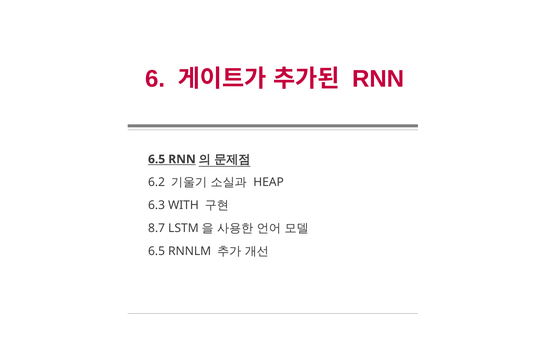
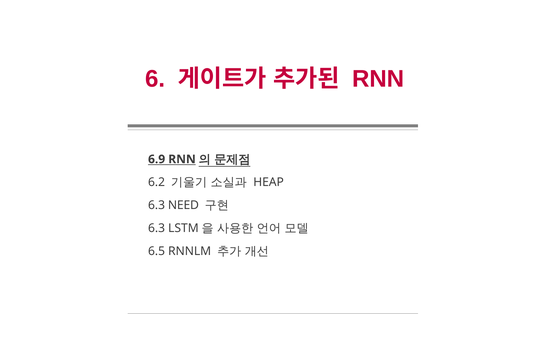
6.5: 6.5 -> 6.9 (157, 159)
WITH: WITH -> NEED (183, 205)
8.7: 8.7 -> 6.3 (157, 228)
